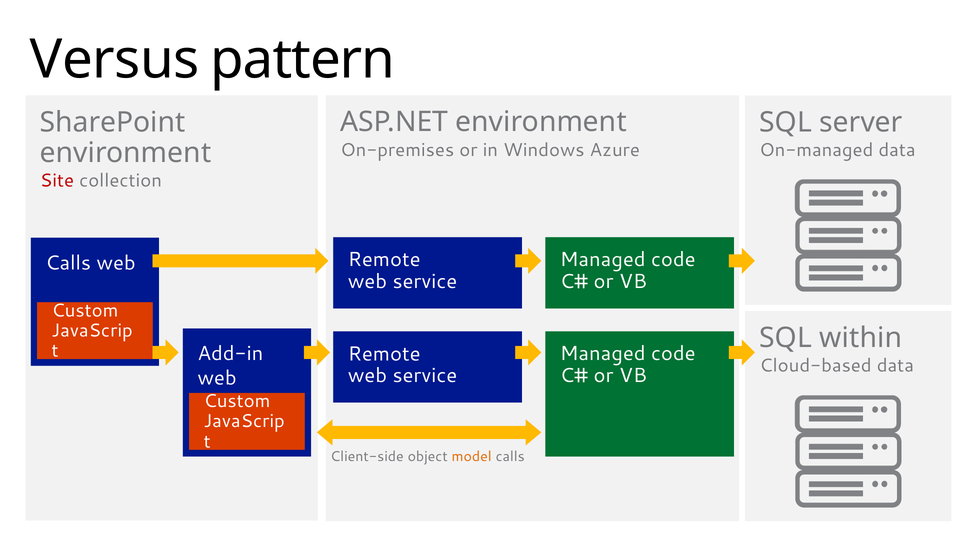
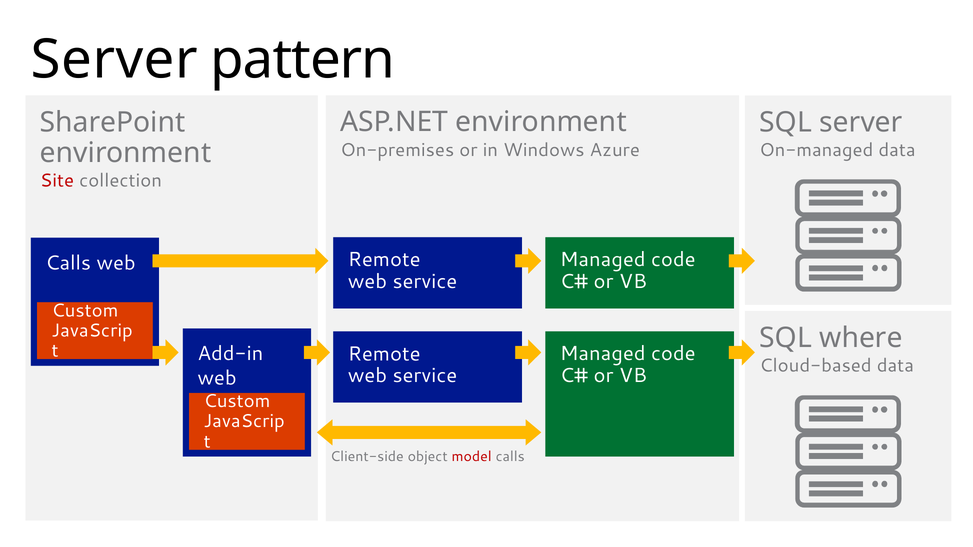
Versus: Versus -> Server (114, 60)
within: within -> where (861, 338)
model colour: orange -> red (472, 457)
